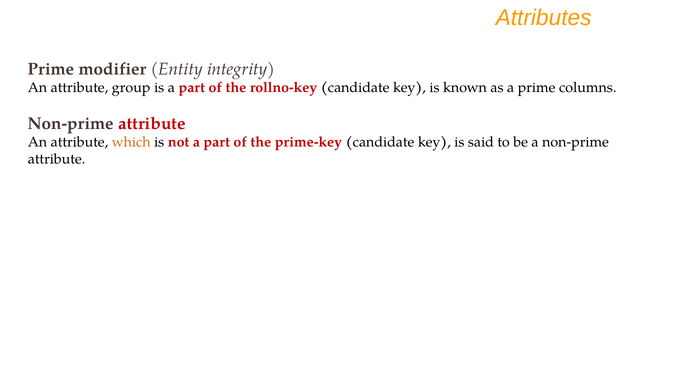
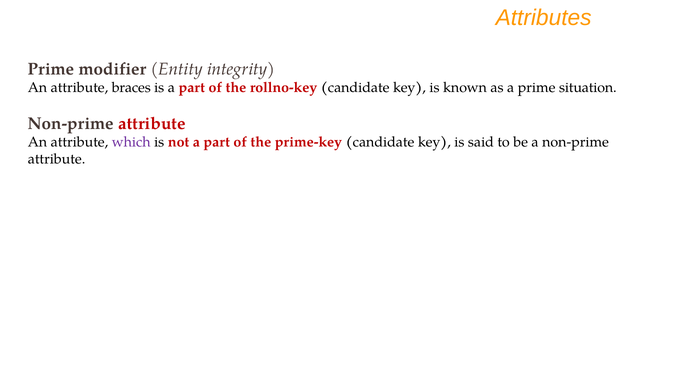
group: group -> braces (131, 88)
columns: columns -> situation (588, 88)
which colour: orange -> purple (131, 142)
